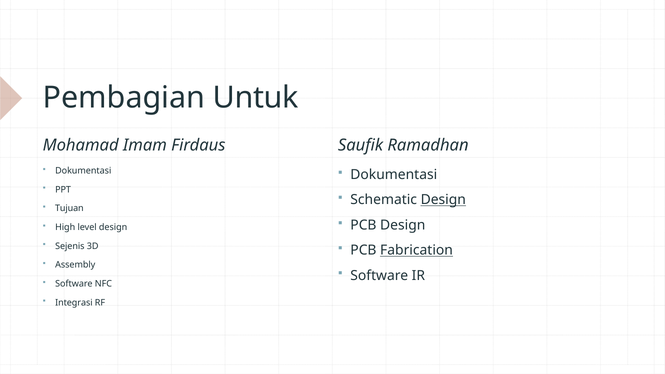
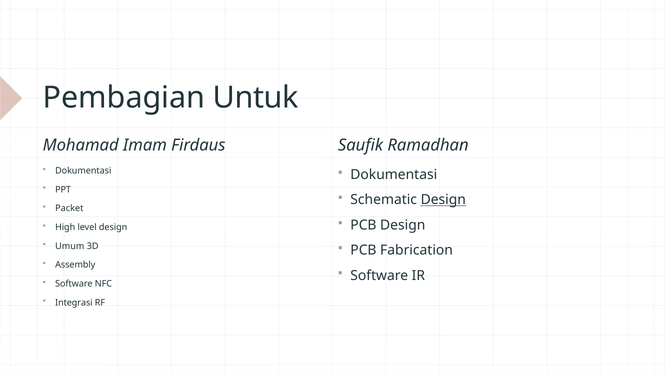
Tujuan: Tujuan -> Packet (69, 208)
Sejenis: Sejenis -> Umum (70, 246)
Fabrication underline: present -> none (417, 250)
